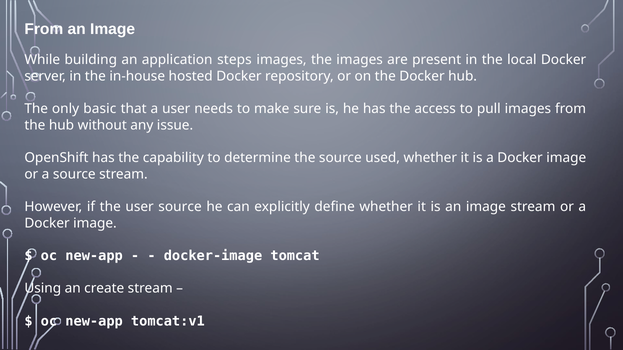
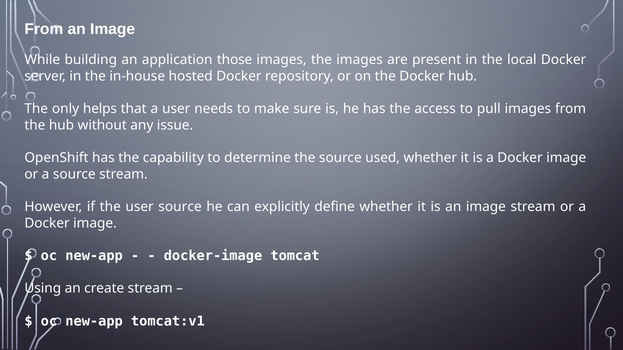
steps: steps -> those (235, 60)
basic: basic -> helps (100, 109)
